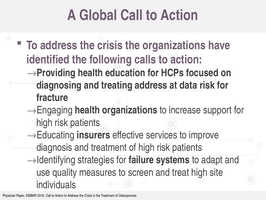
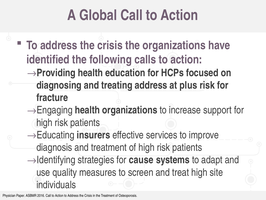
data: data -> plus (188, 85)
failure: failure -> cause (141, 160)
